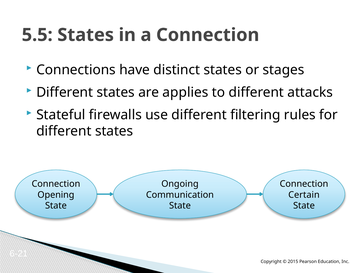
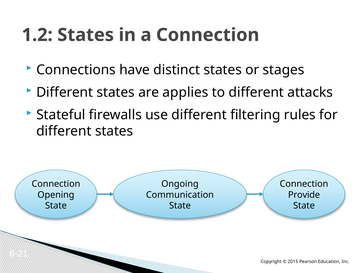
5.5: 5.5 -> 1.2 (37, 35)
Certain: Certain -> Provide (304, 194)
